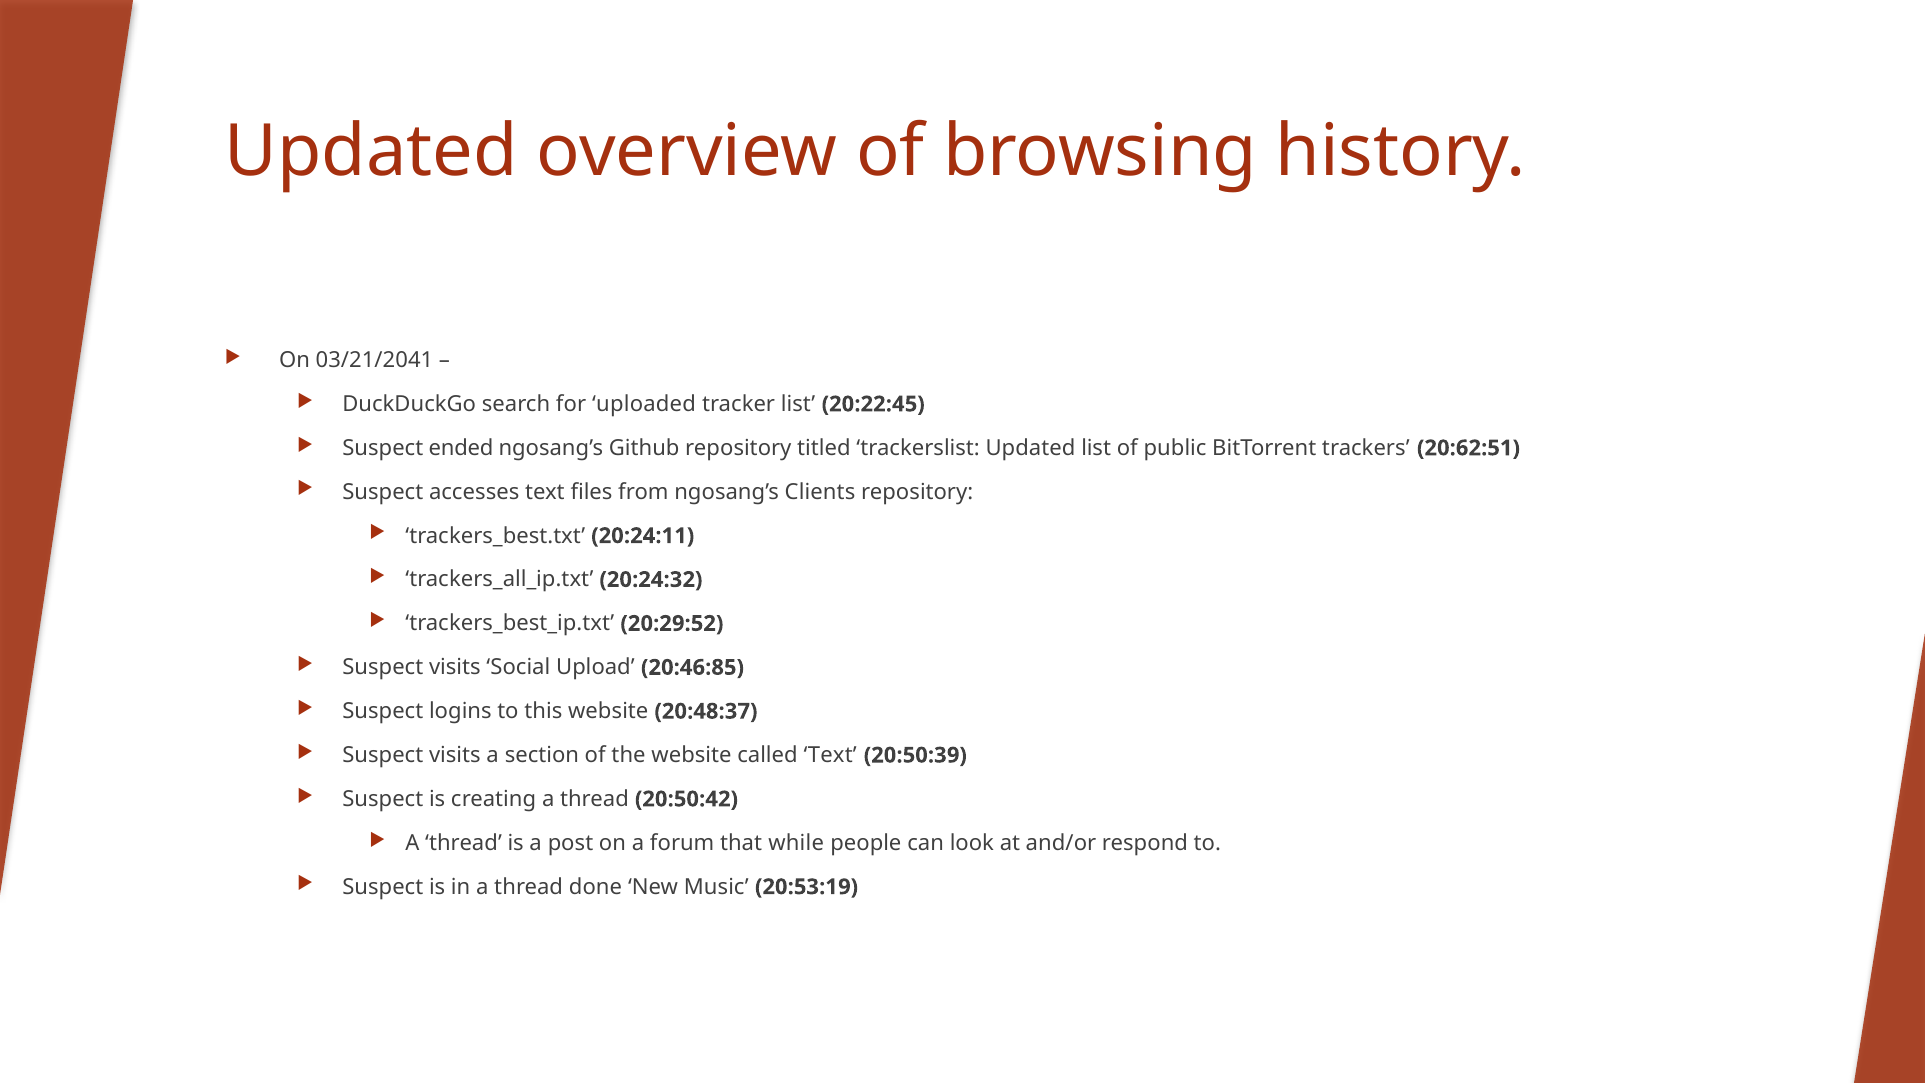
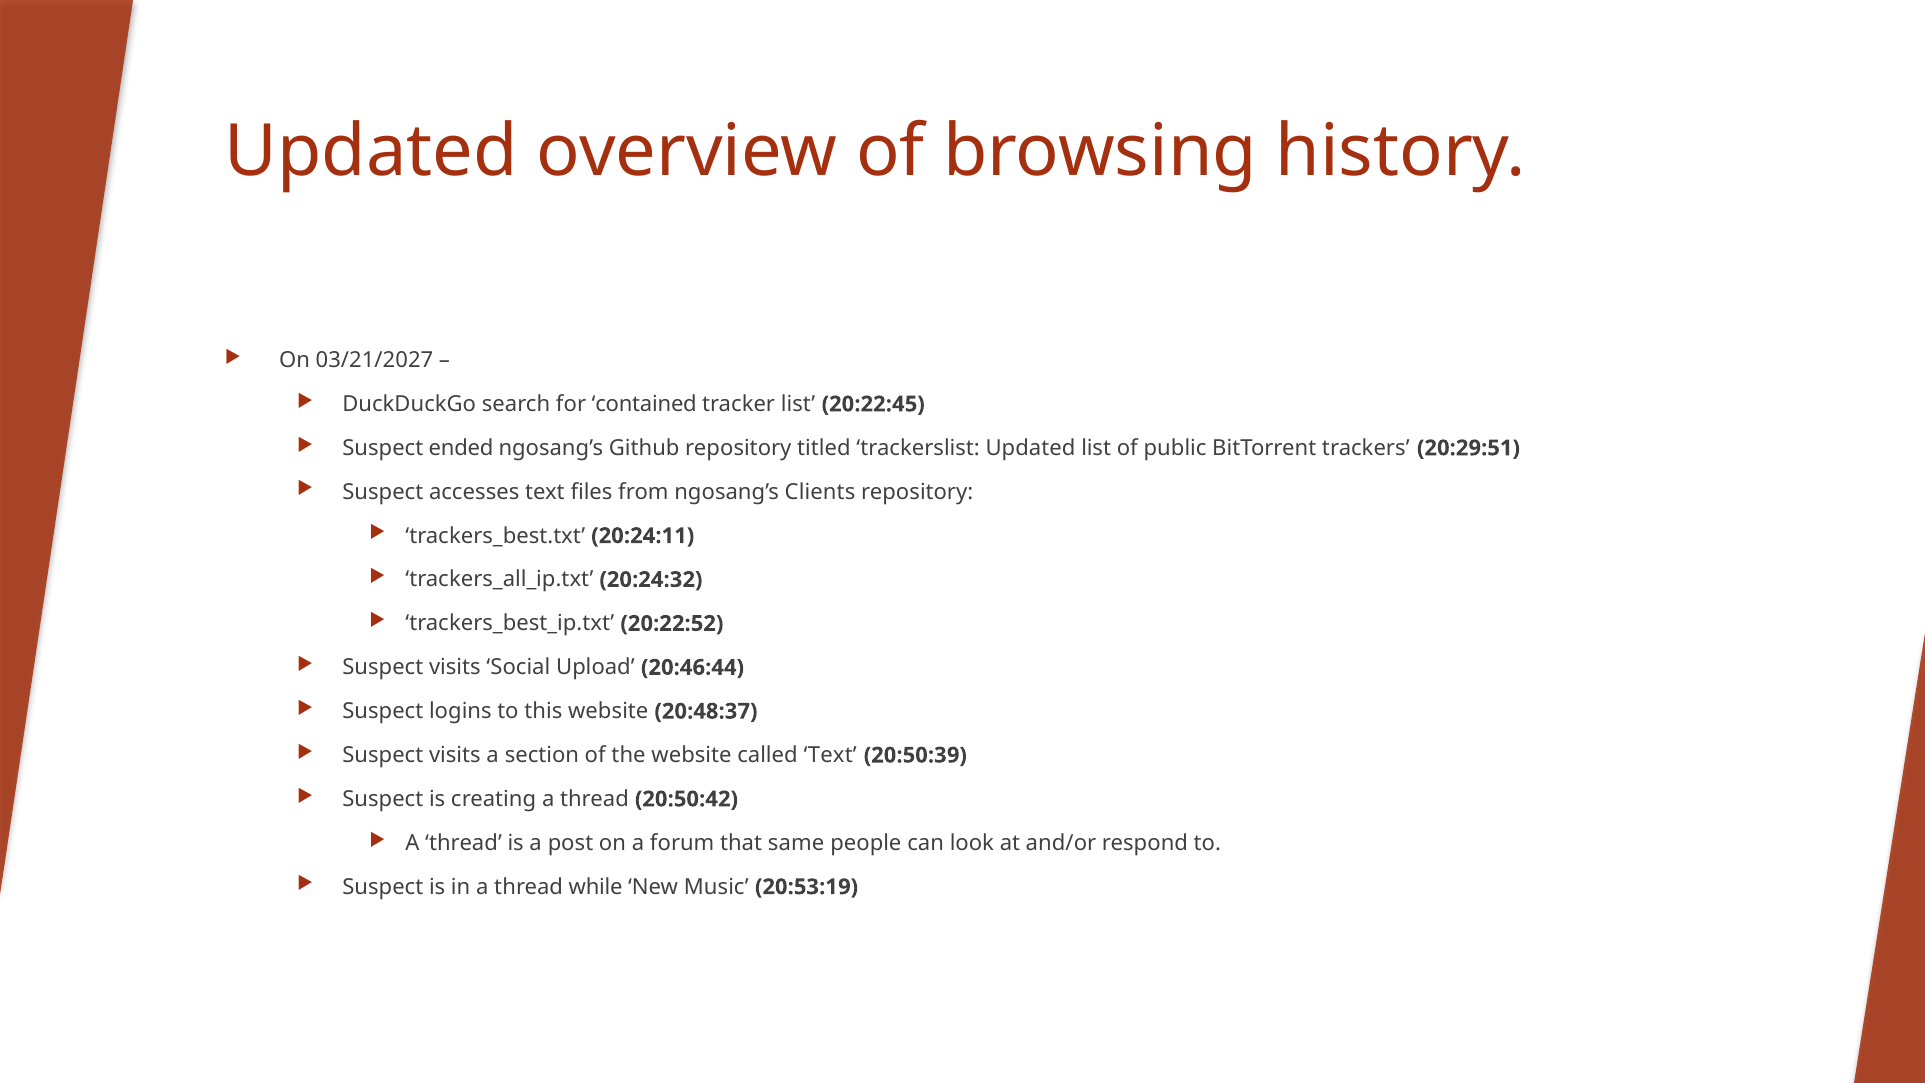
03/21/2041: 03/21/2041 -> 03/21/2027 (374, 360)
uploaded: uploaded -> contained (644, 404)
20:62:51: 20:62:51 -> 20:29:51 (1468, 448)
20:29:52: 20:29:52 -> 20:22:52 (672, 623)
20:46:85: 20:46:85 -> 20:46:44 (692, 667)
while: while -> same (796, 843)
done: done -> while (596, 887)
